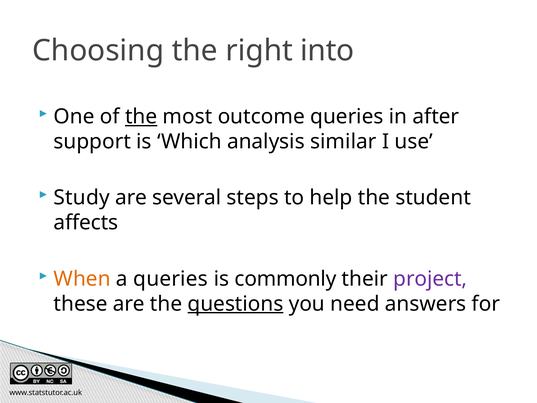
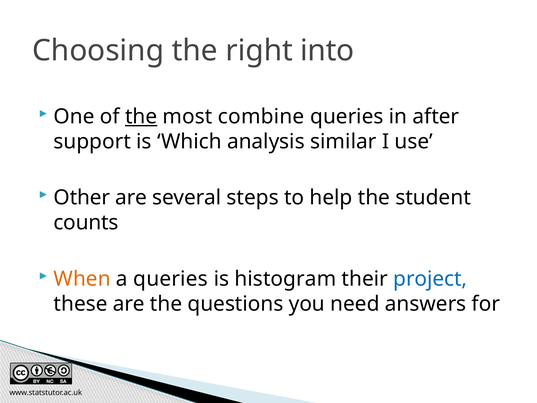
outcome: outcome -> combine (261, 117)
Study: Study -> Other (82, 198)
affects: affects -> counts (86, 223)
commonly: commonly -> histogram (285, 279)
project colour: purple -> blue (430, 279)
questions underline: present -> none (235, 304)
